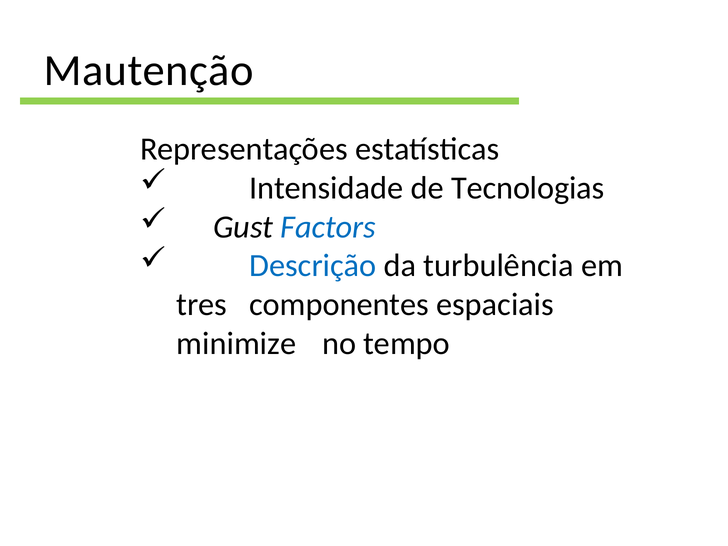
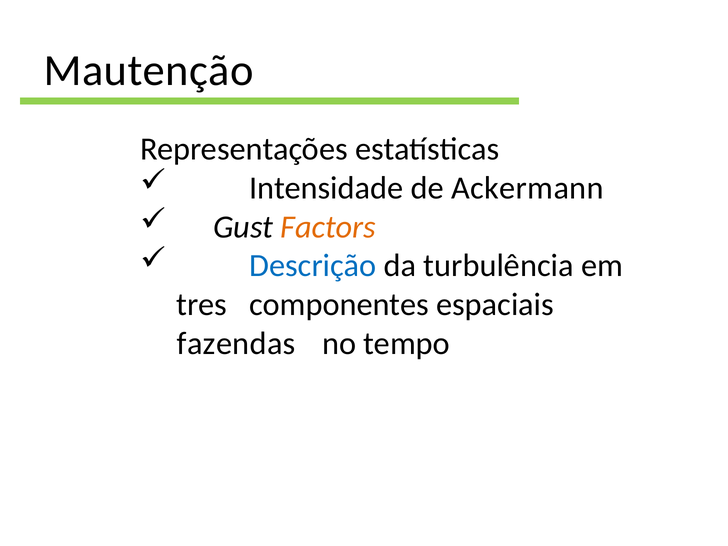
Tecnologias: Tecnologias -> Ackermann (528, 188)
Factors colour: blue -> orange (328, 227)
minimize: minimize -> fazendas (236, 343)
